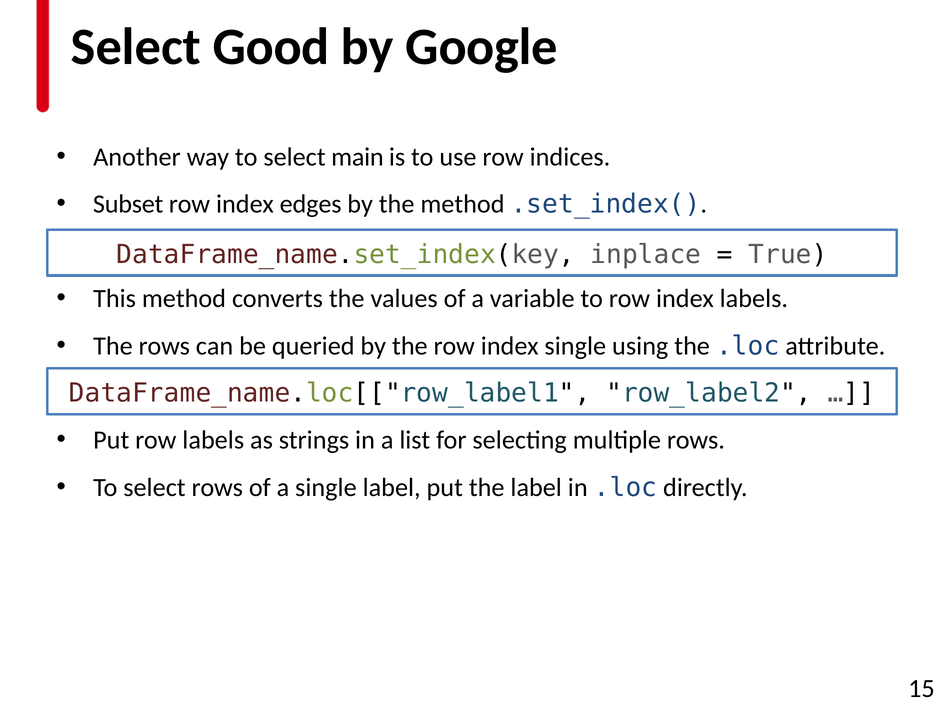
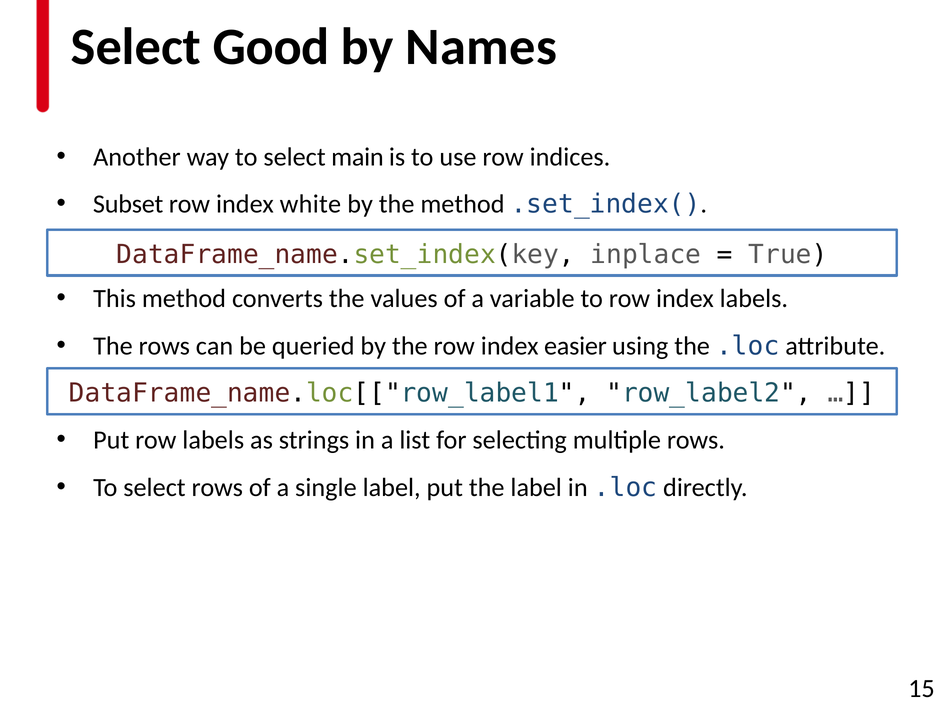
Google: Google -> Names (481, 47)
edges: edges -> white (310, 204)
index single: single -> easier (575, 346)
